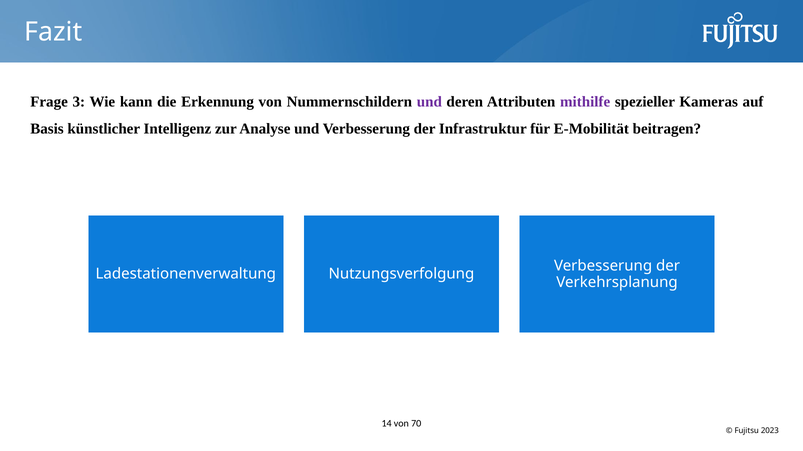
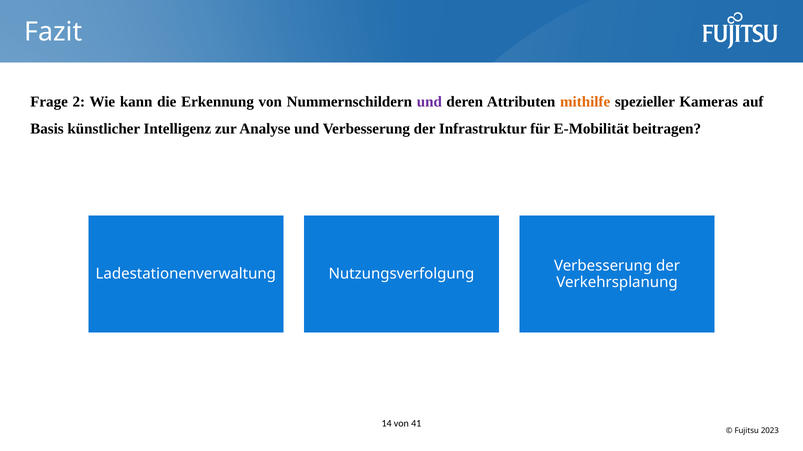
3: 3 -> 2 (79, 102)
mithilfe colour: purple -> orange (585, 102)
70: 70 -> 41 (416, 424)
